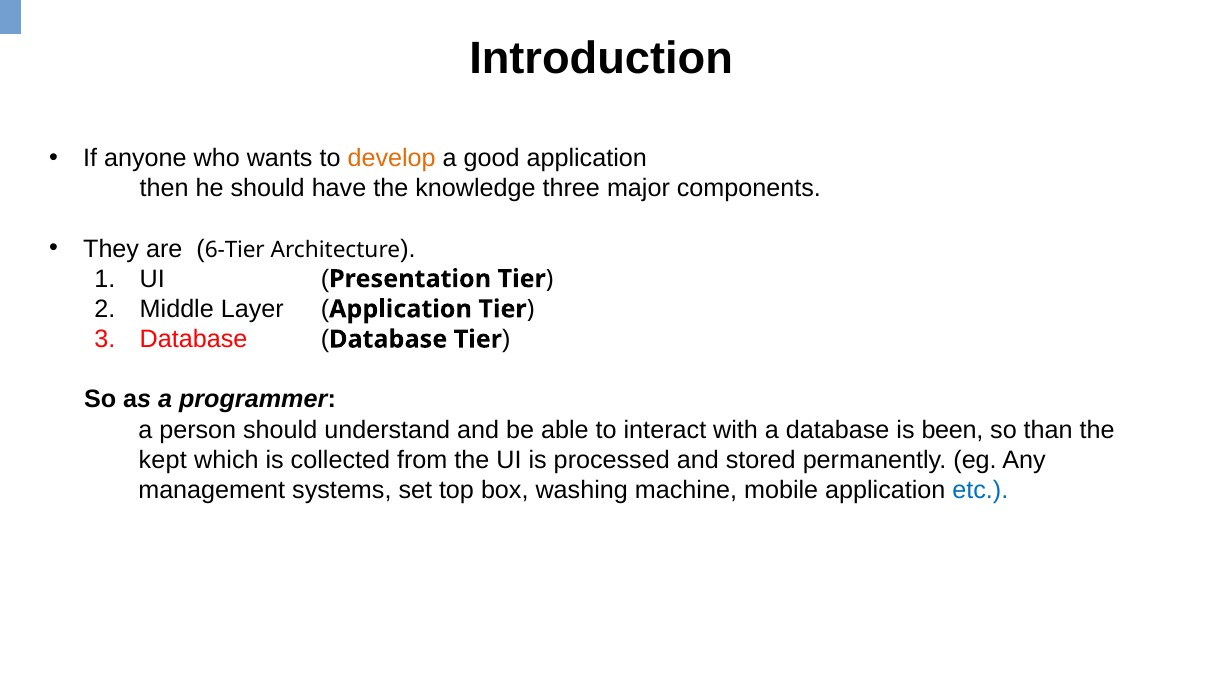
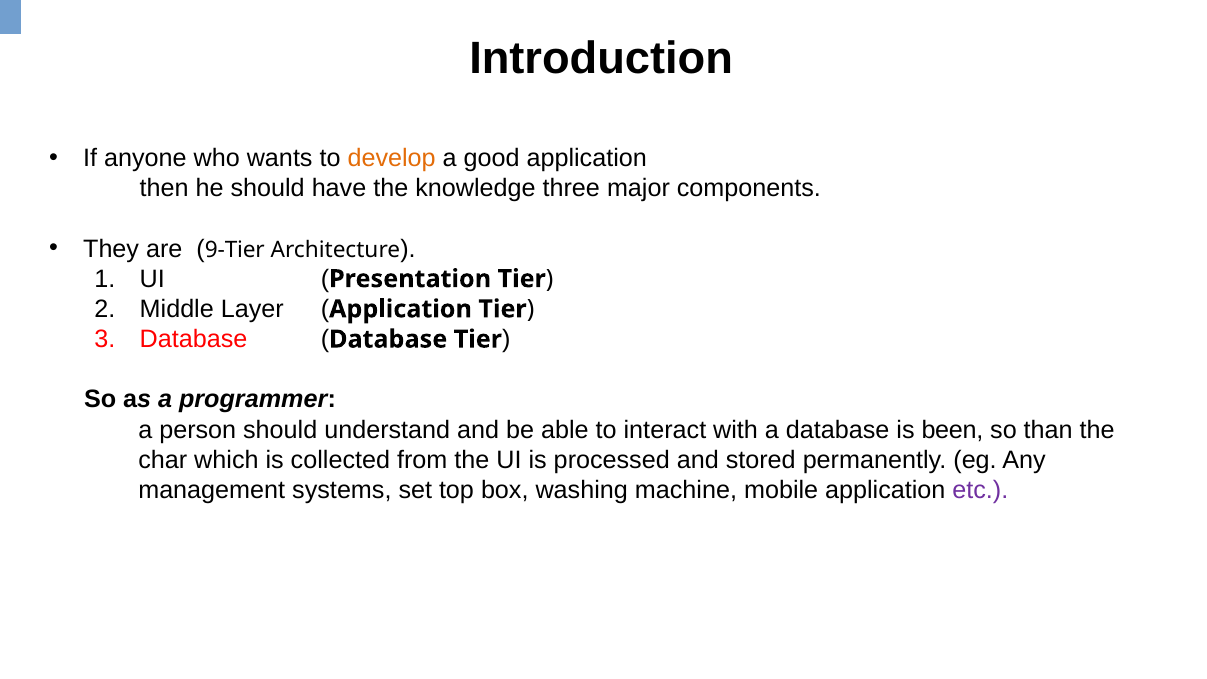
6-Tier: 6-Tier -> 9-Tier (235, 250)
kept: kept -> char (163, 460)
etc colour: blue -> purple (980, 490)
